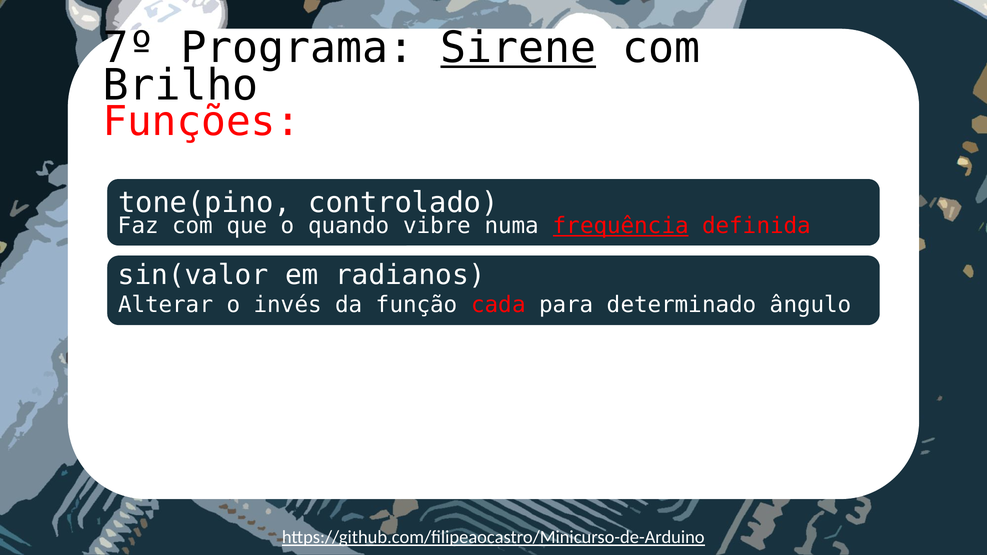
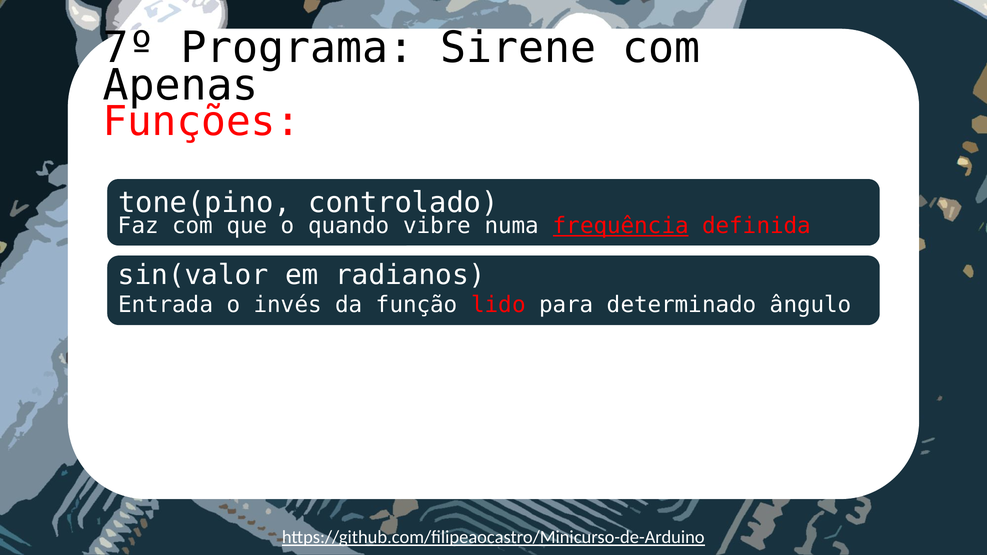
Sirene underline: present -> none (518, 48)
Brilho: Brilho -> Apenas (181, 85)
Alterar: Alterar -> Entrada (166, 305)
cada: cada -> lido (499, 305)
